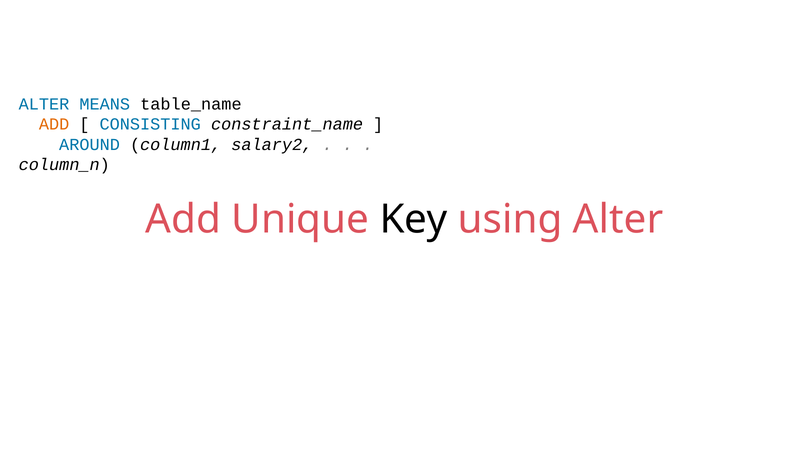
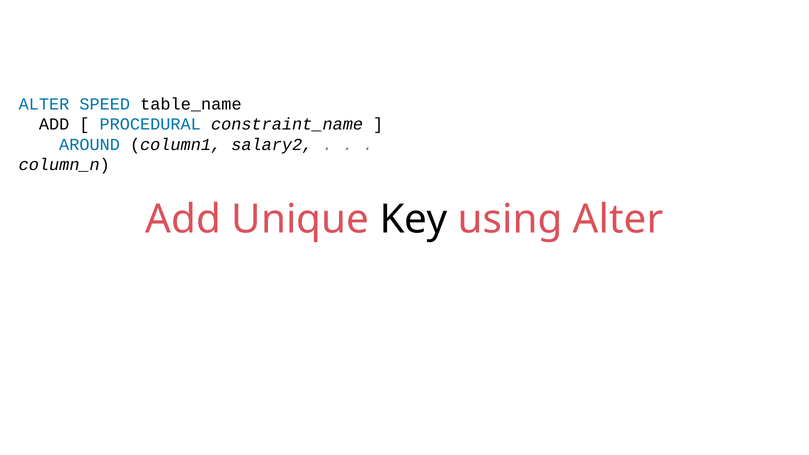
MEANS: MEANS -> SPEED (105, 104)
ADD colour: orange -> black (54, 124)
CONSISTING: CONSISTING -> PROCEDURAL (150, 124)
